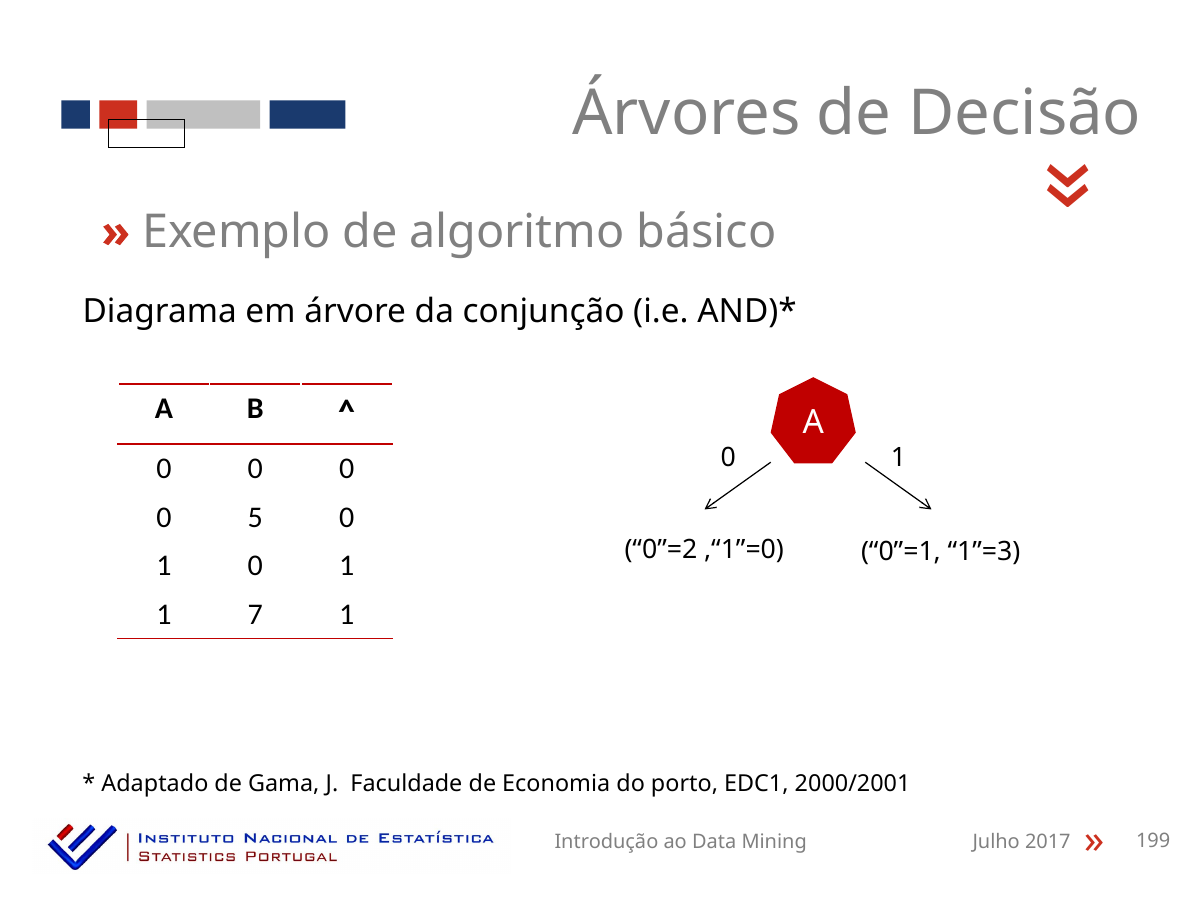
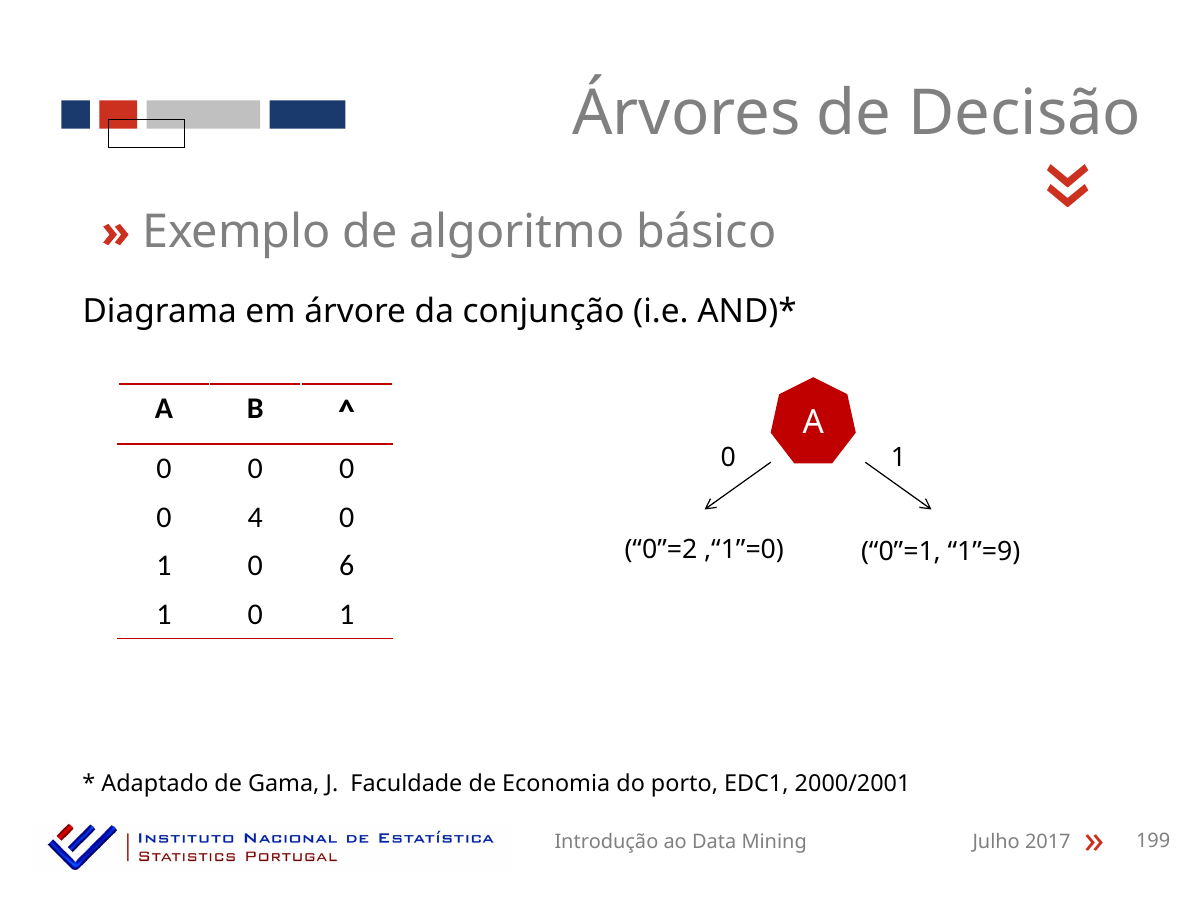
5: 5 -> 4 (255, 518)
1”=3: 1”=3 -> 1”=9 (984, 553)
1 0 1: 1 -> 6 (347, 566)
7: 7 -> 0 (255, 615)
